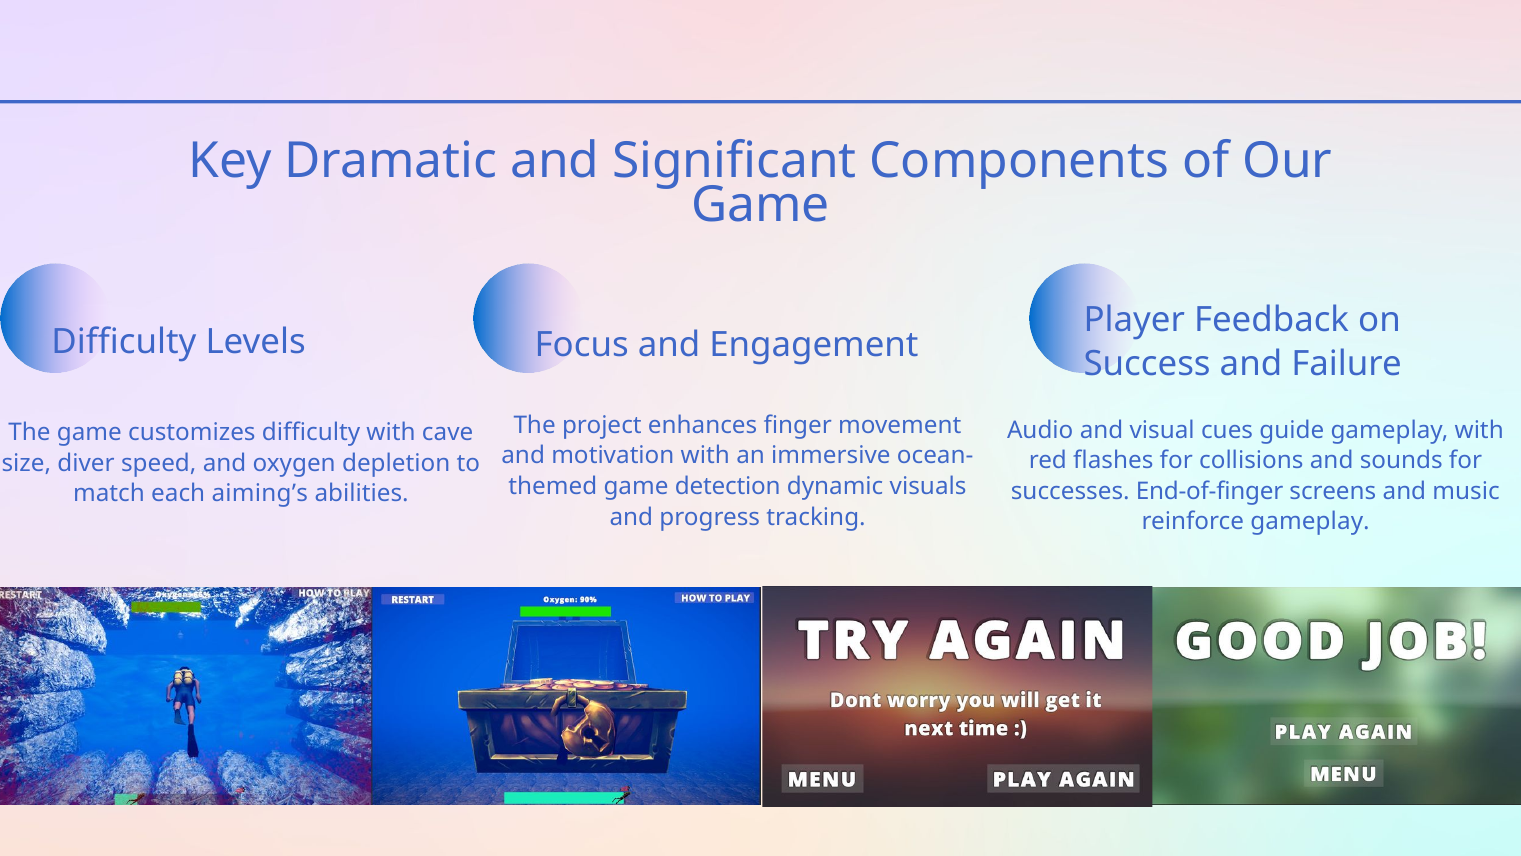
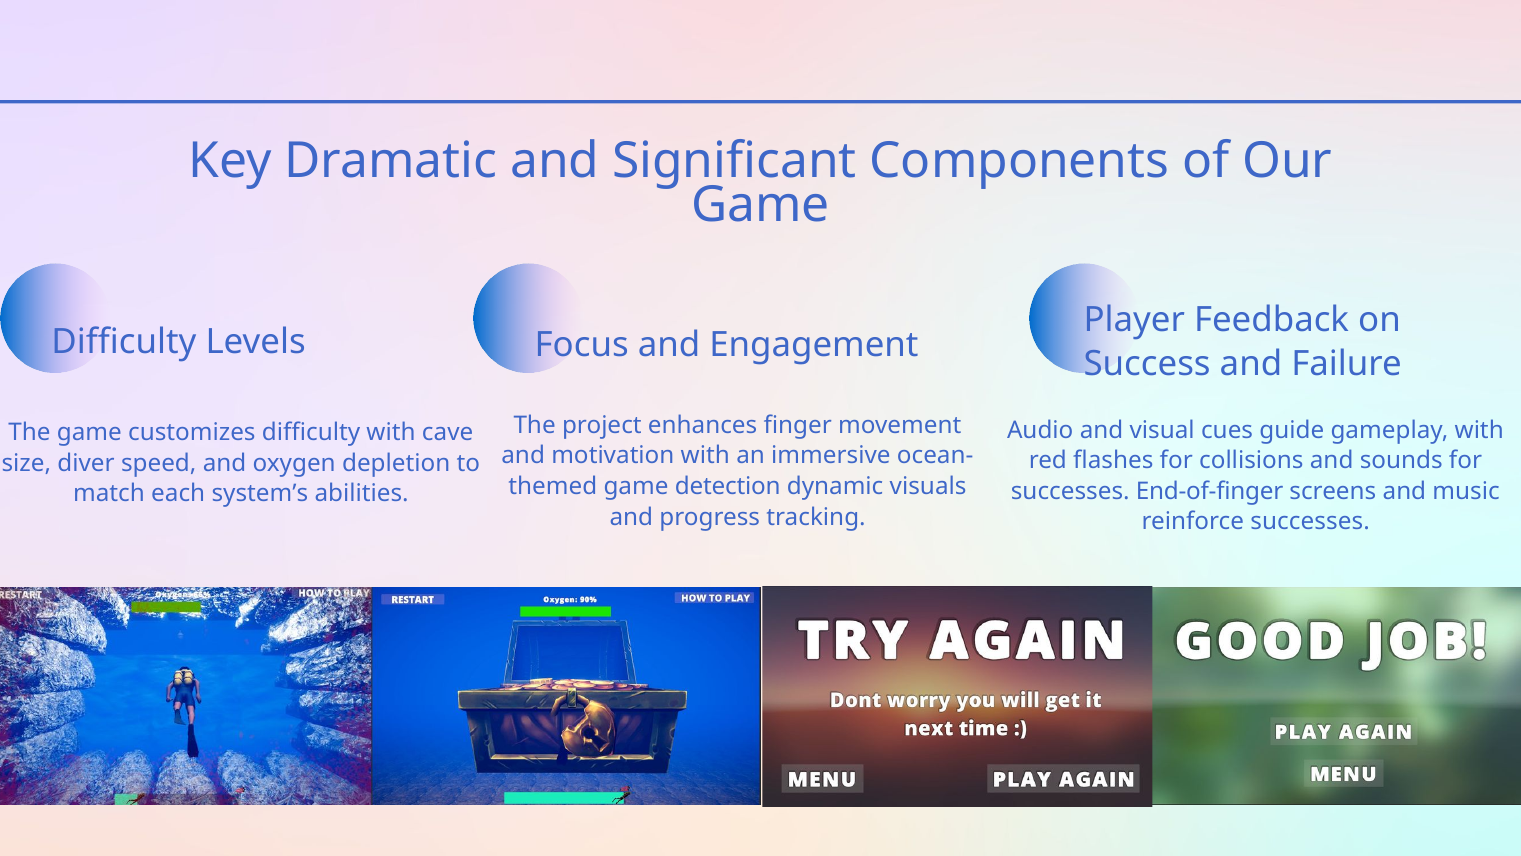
aiming’s: aiming’s -> system’s (260, 493)
reinforce gameplay: gameplay -> successes (1310, 522)
